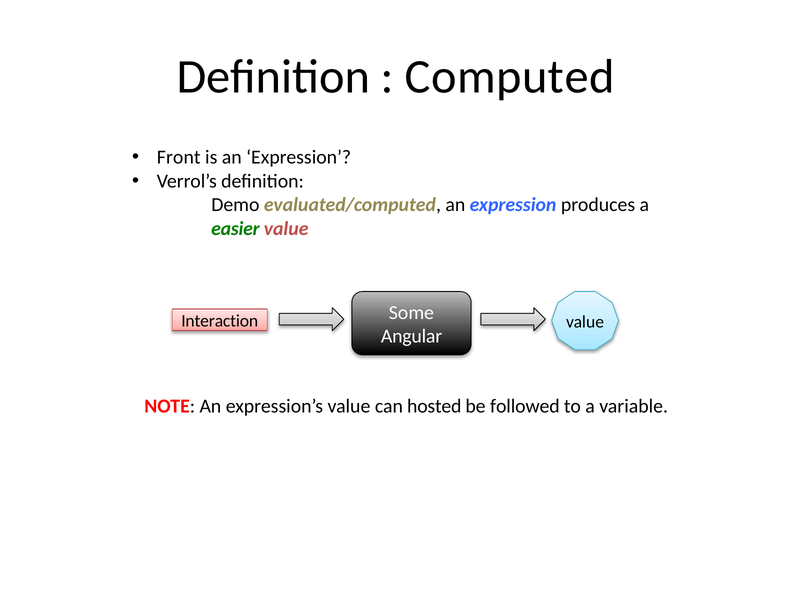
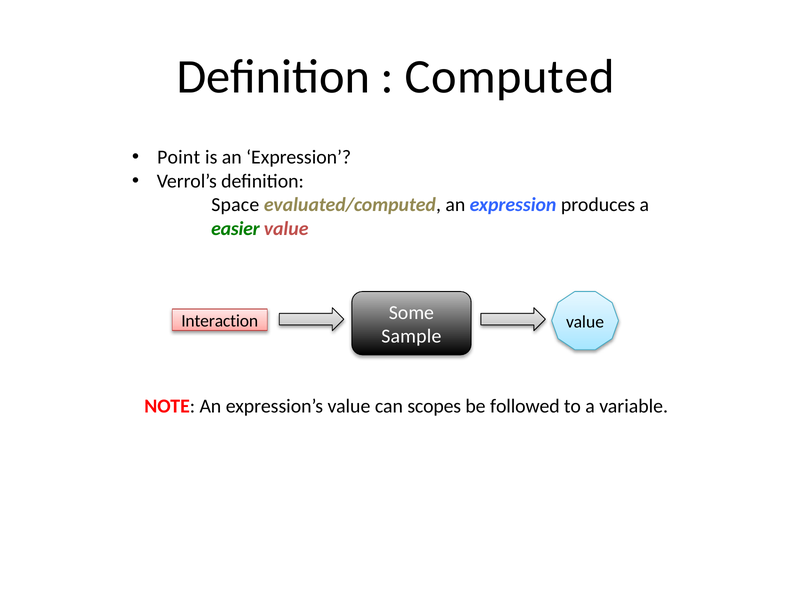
Front: Front -> Point (179, 157)
Demo: Demo -> Space (235, 205)
Angular: Angular -> Sample (411, 336)
hosted: hosted -> scopes (434, 406)
